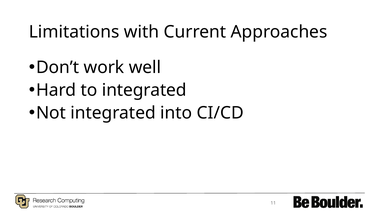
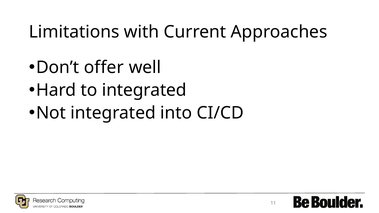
work: work -> offer (104, 67)
